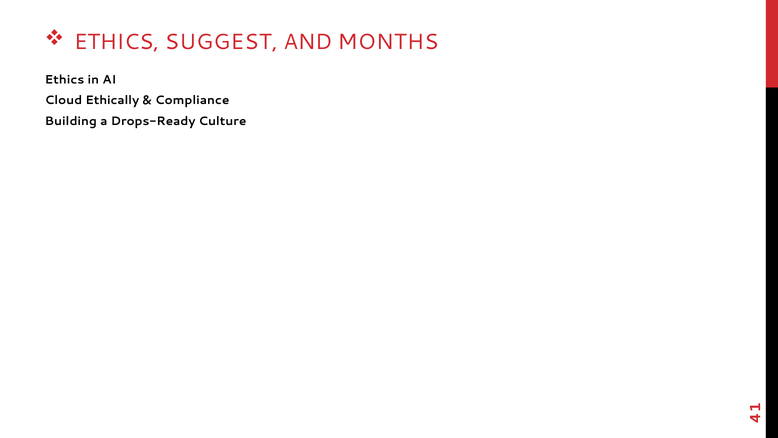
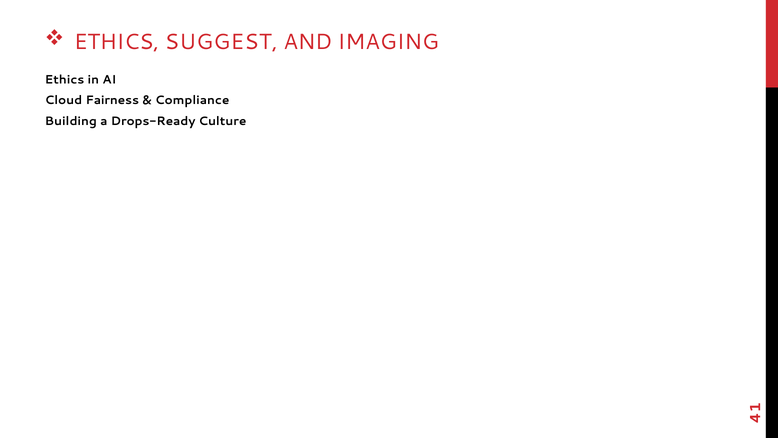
MONTHS: MONTHS -> IMAGING (388, 42)
Ethically: Ethically -> Fairness (112, 100)
